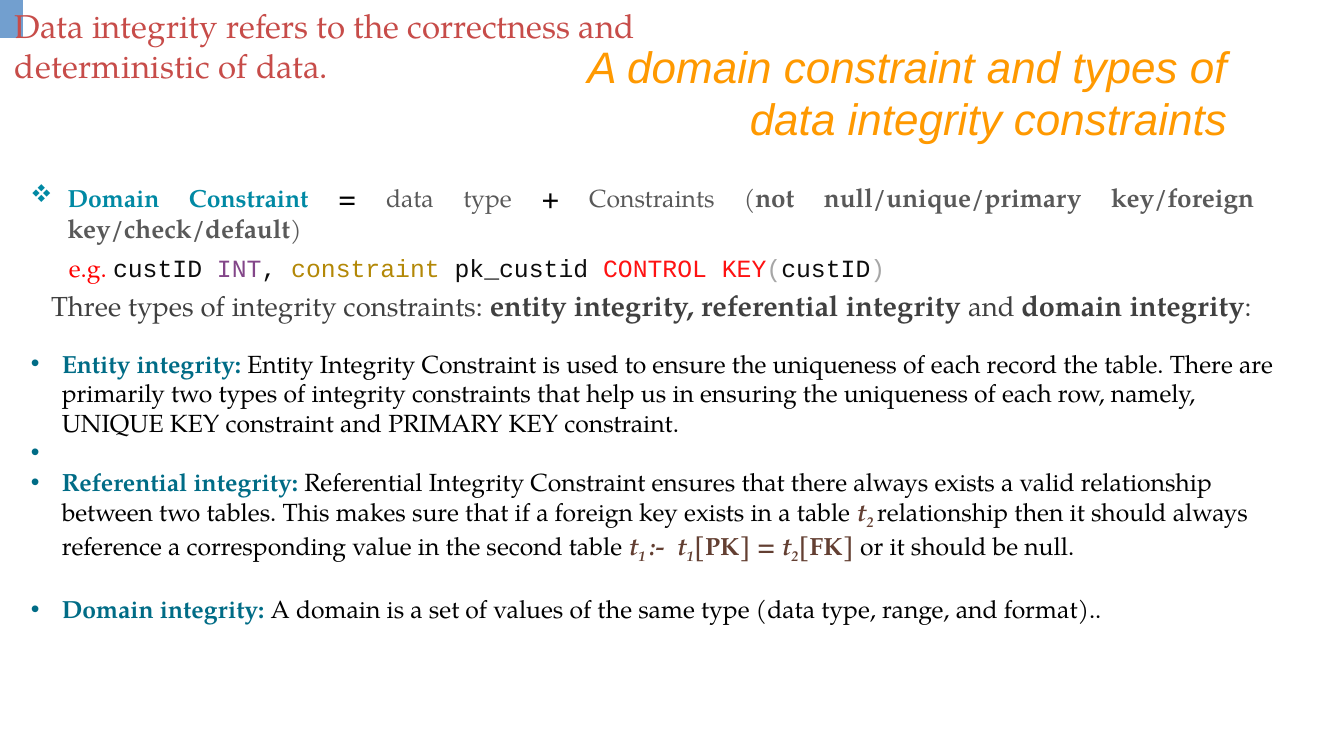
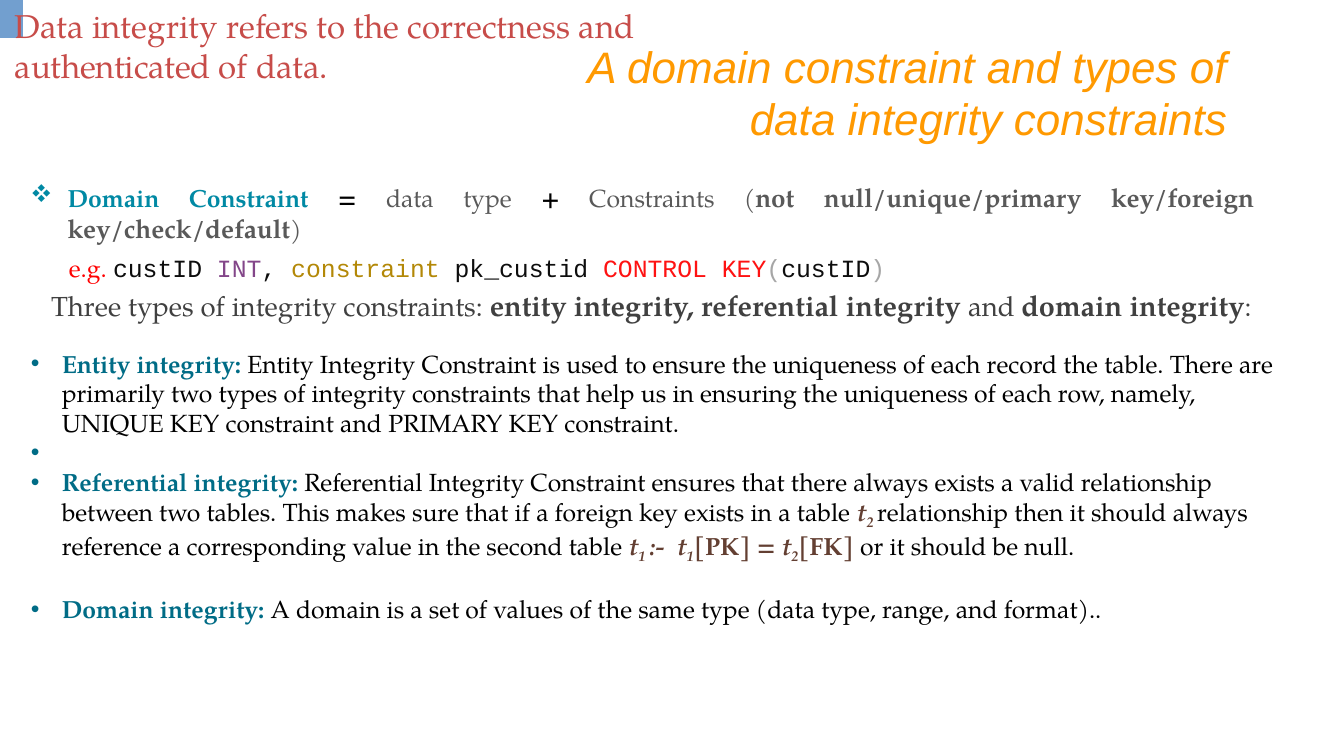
deterministic: deterministic -> authenticated (113, 67)
